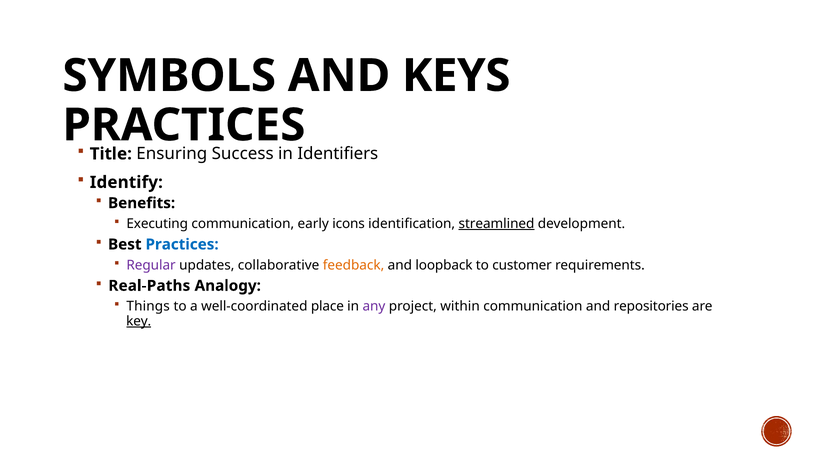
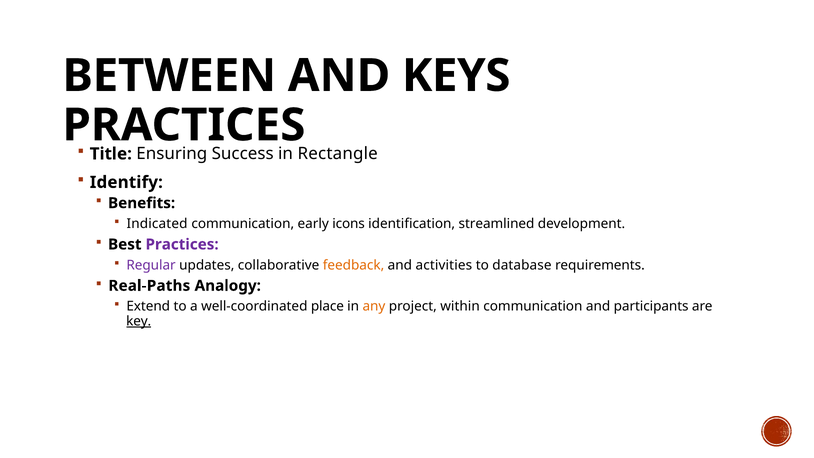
SYMBOLS: SYMBOLS -> BETWEEN (169, 76)
Identifiers: Identifiers -> Rectangle (338, 154)
Executing: Executing -> Indicated (157, 224)
streamlined underline: present -> none (496, 224)
Practices colour: blue -> purple (182, 244)
loopback: loopback -> activities (444, 265)
customer: customer -> database (522, 265)
Things: Things -> Extend (148, 306)
any colour: purple -> orange (374, 306)
repositories: repositories -> participants (651, 306)
